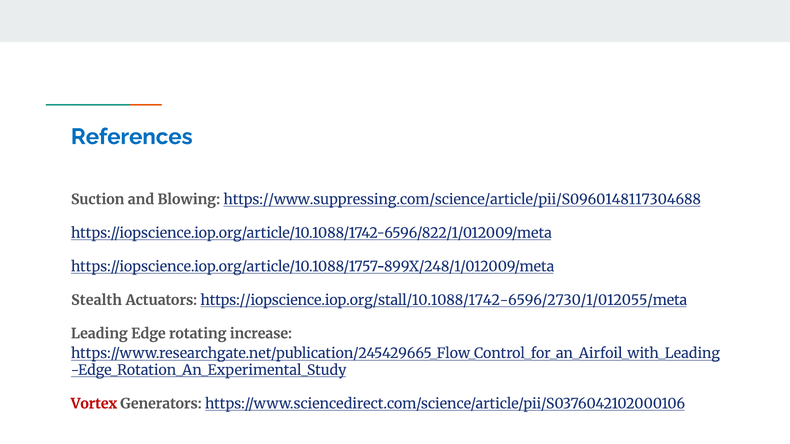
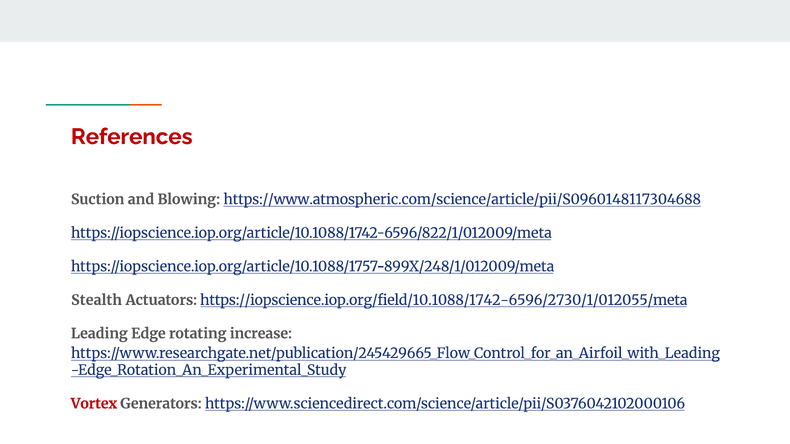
References colour: blue -> red (132, 137)
https://www.suppressing.com/science/article/pii/S0960148117304688: https://www.suppressing.com/science/article/pii/S0960148117304688 -> https://www.atmospheric.com/science/article/pii/S0960148117304688 (462, 200)
https://iopscience.iop.org/stall/10.1088/1742-6596/2730/1/012055/meta: https://iopscience.iop.org/stall/10.1088/1742-6596/2730/1/012055/meta -> https://iopscience.iop.org/field/10.1088/1742-6596/2730/1/012055/meta (444, 300)
